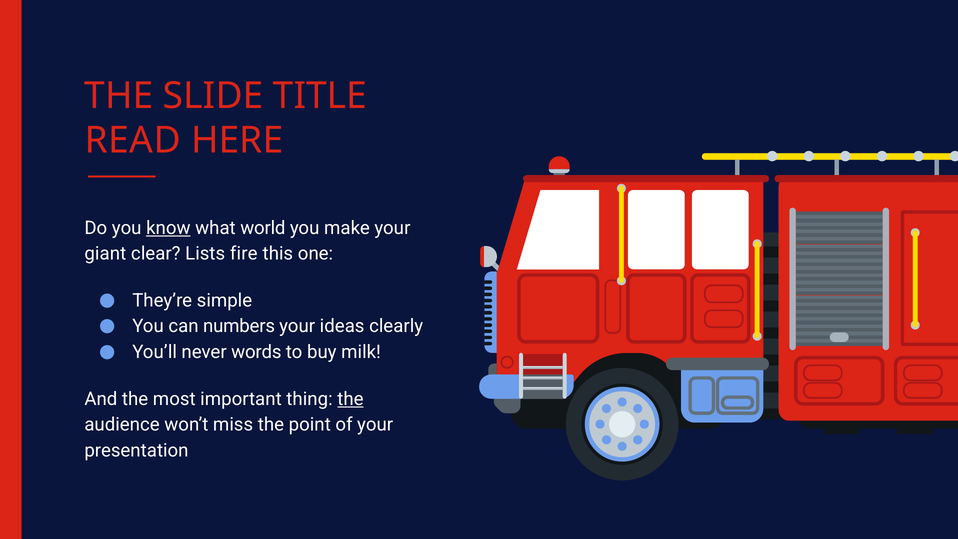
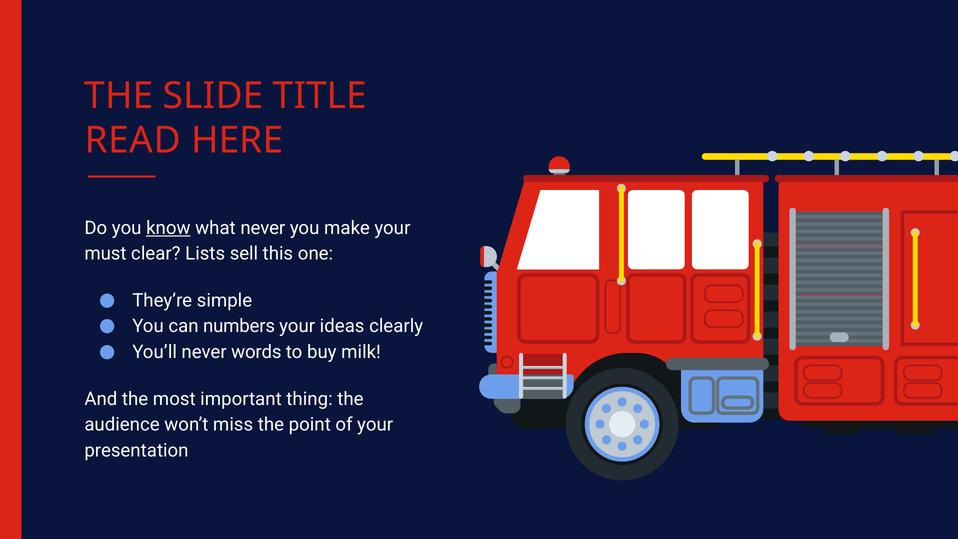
what world: world -> never (263, 228)
giant: giant -> must (105, 254)
fire: fire -> sell (244, 254)
the underline: present -> none (350, 399)
